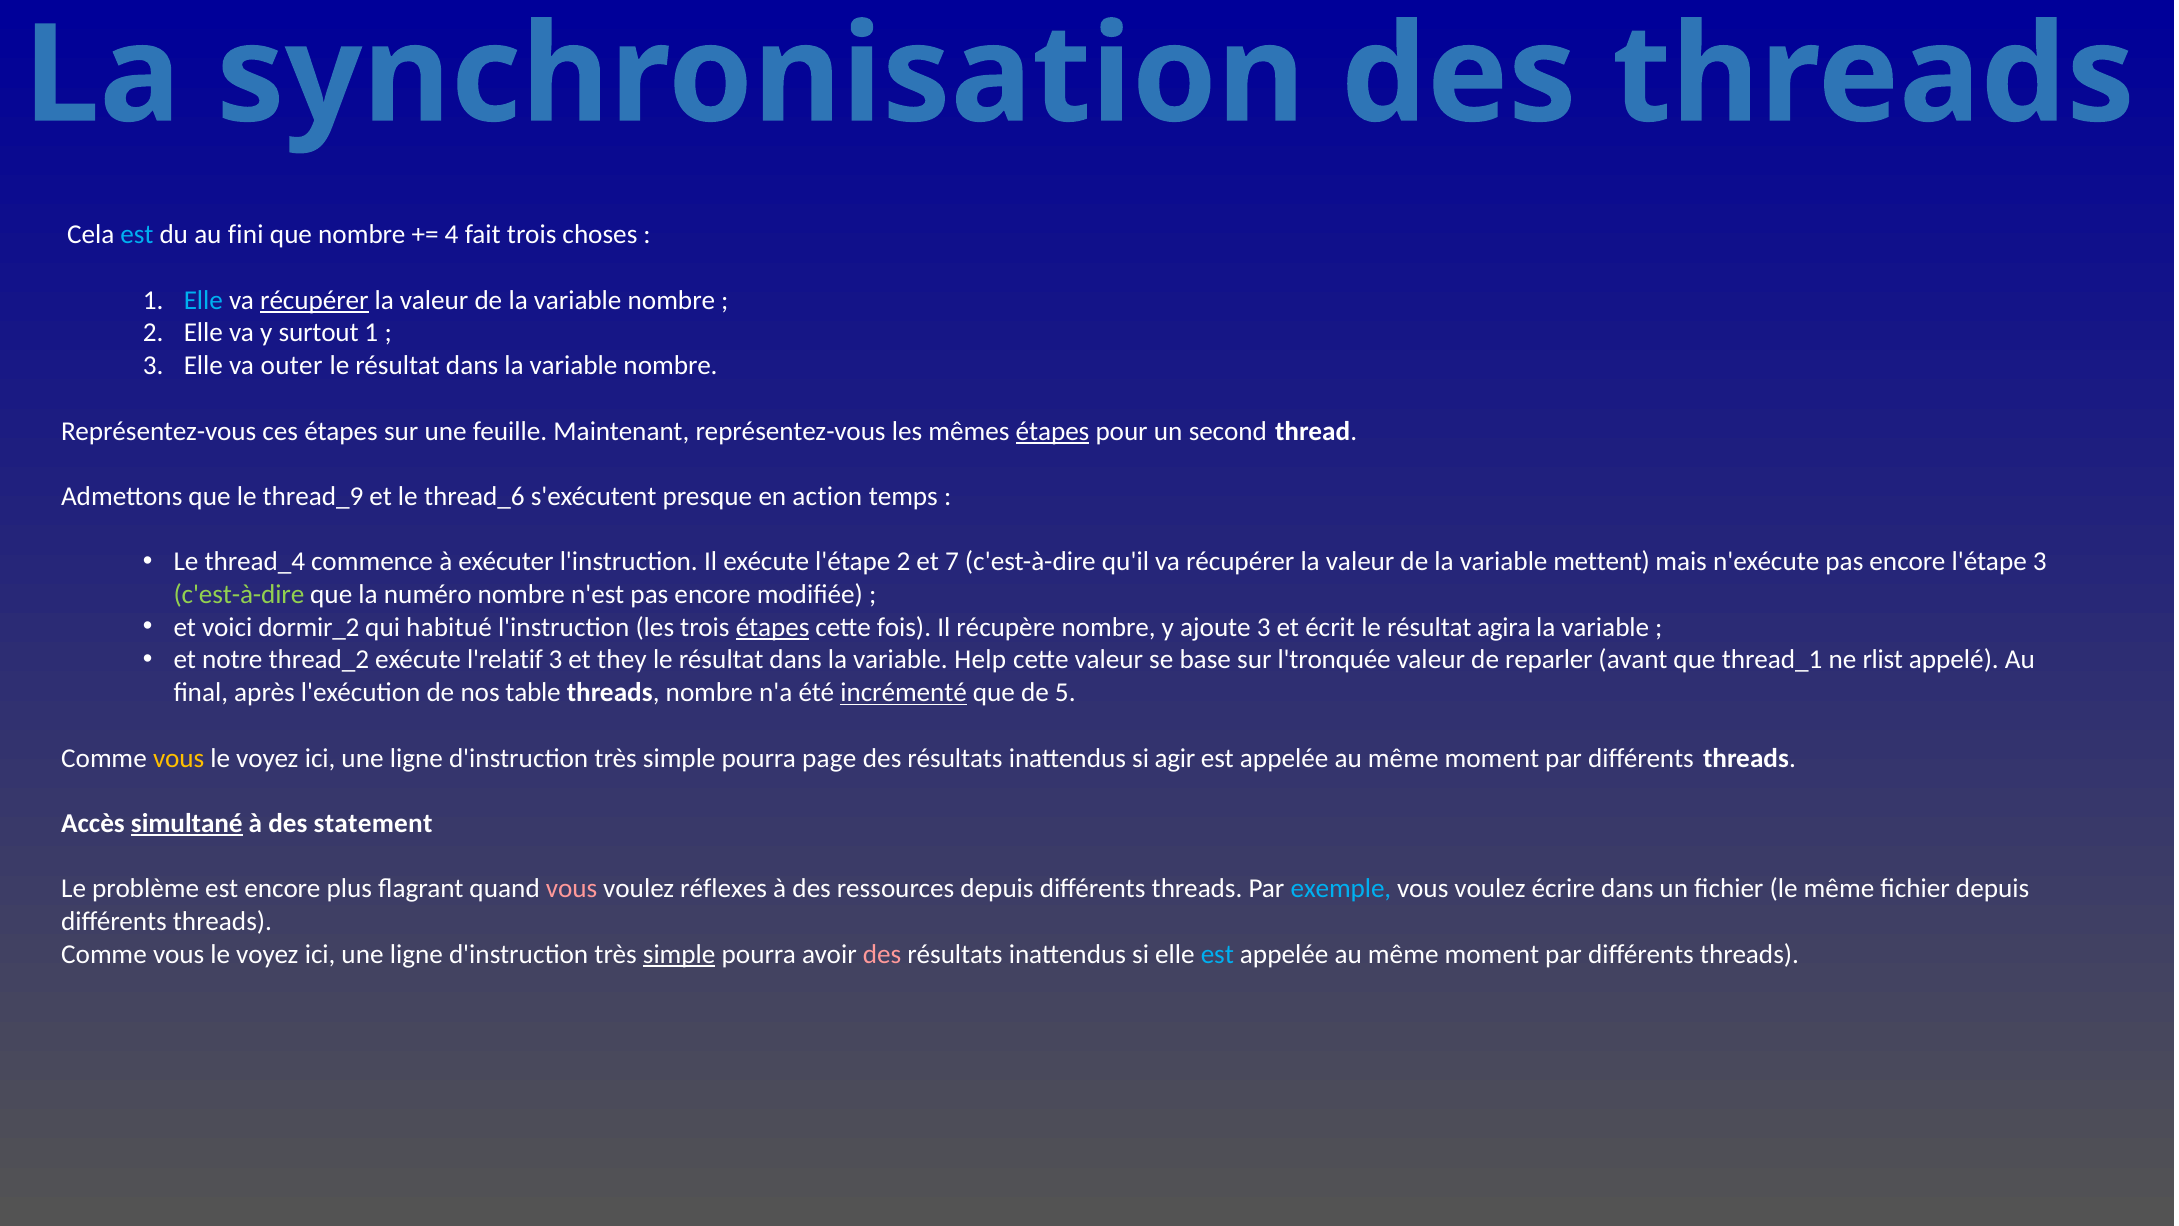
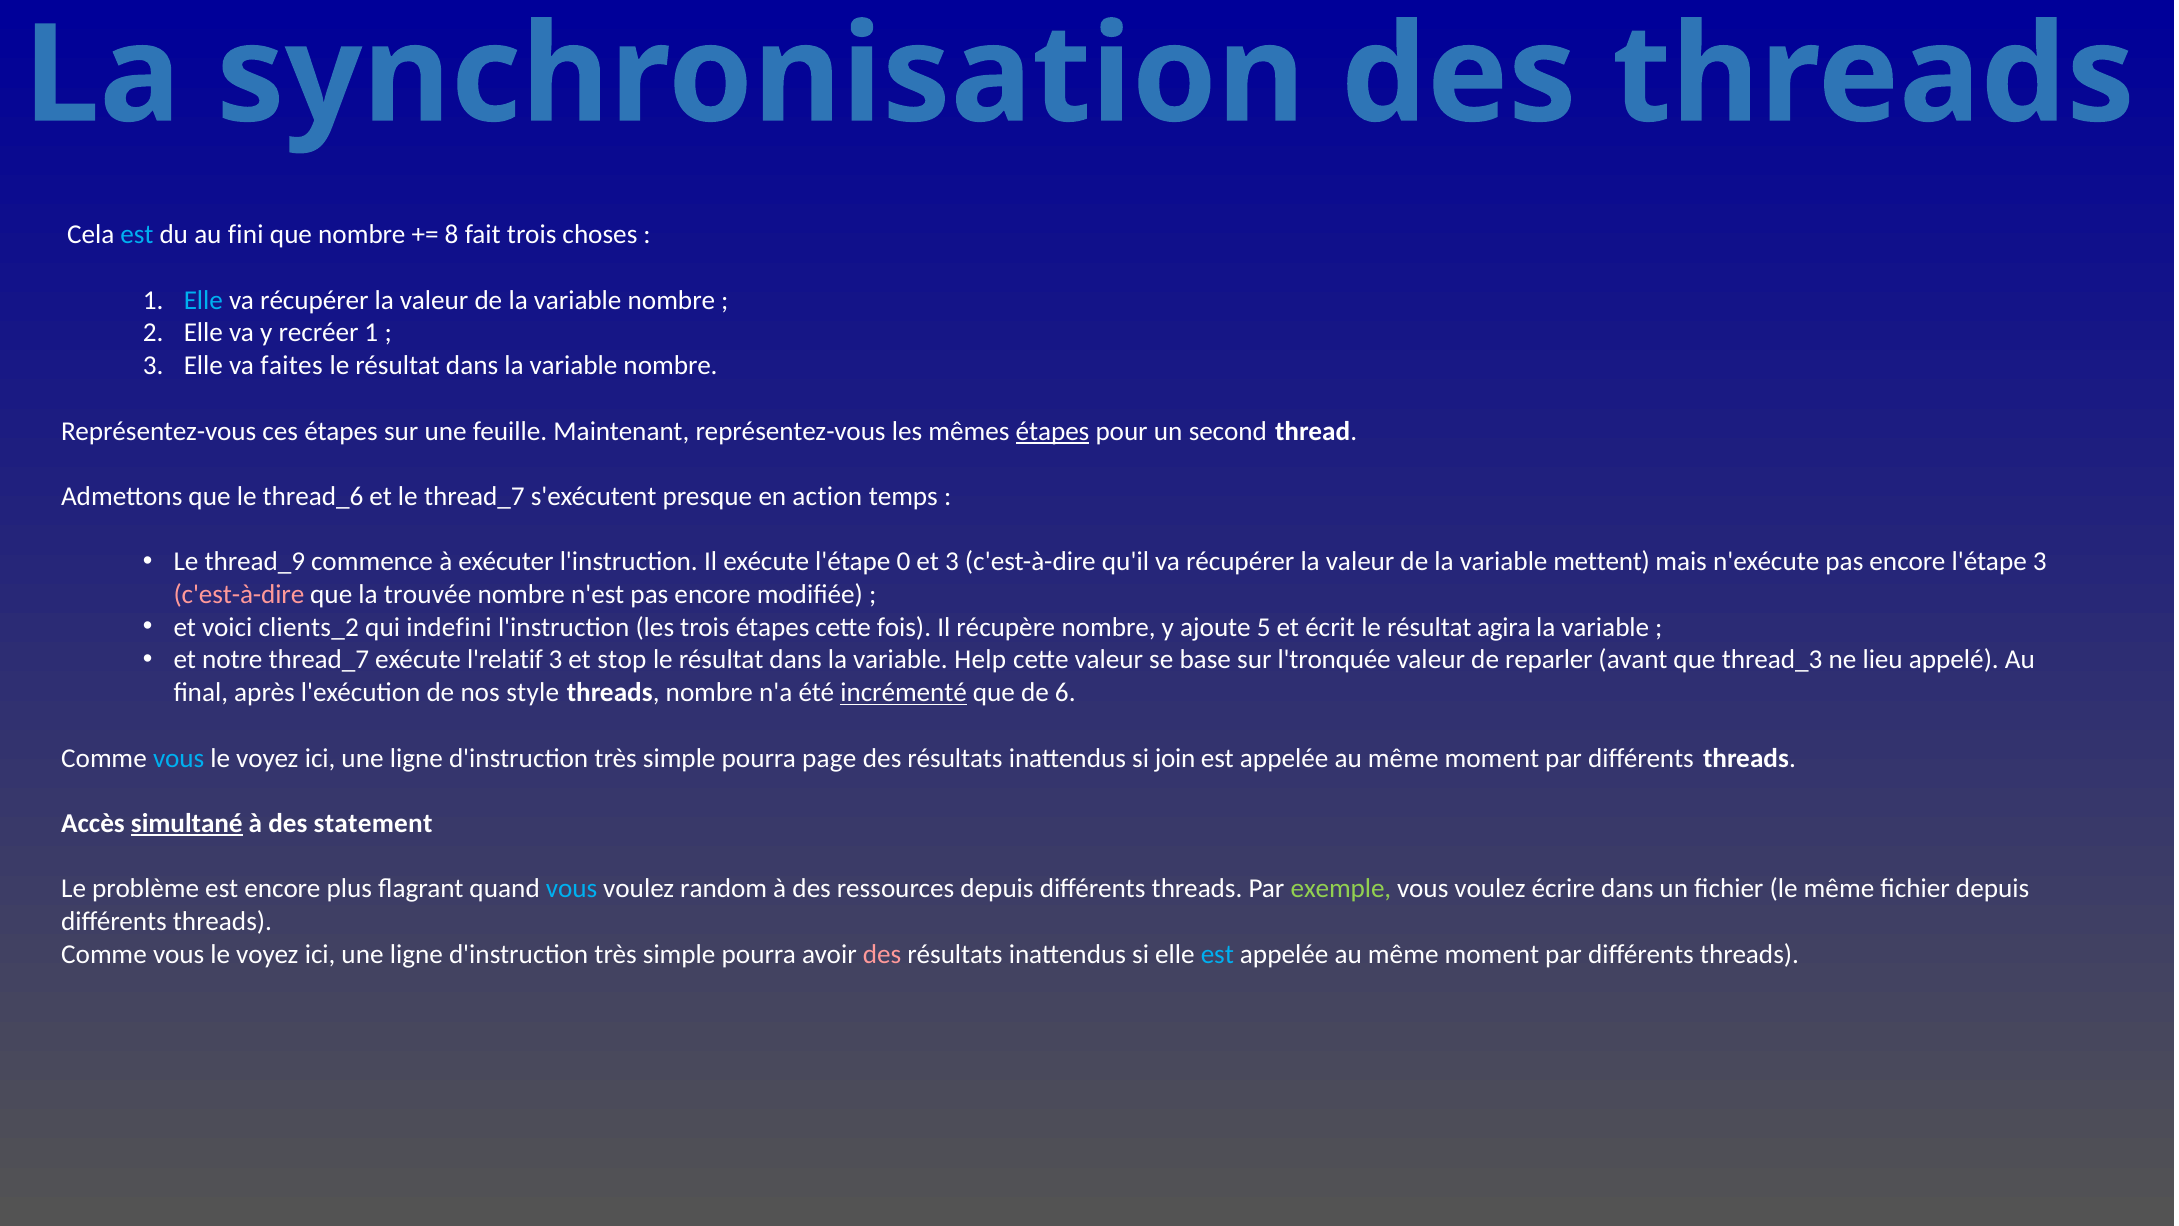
4: 4 -> 8 (452, 235)
récupérer underline: present -> none (314, 300)
surtout: surtout -> recréer (319, 333)
outer: outer -> faites (292, 366)
thread_9: thread_9 -> thread_6 (313, 496)
le thread_6: thread_6 -> thread_7 (474, 496)
thread_4: thread_4 -> thread_9 (255, 562)
l'étape 2: 2 -> 0 (903, 562)
et 7: 7 -> 3 (952, 562)
c'est-à-dire colour: light green -> pink (239, 594)
numéro: numéro -> trouvée (428, 594)
dormir_2: dormir_2 -> clients_2 (309, 627)
habitué: habitué -> indefini (449, 627)
étapes underline: present -> none (773, 627)
ajoute 3: 3 -> 5 (1264, 627)
notre thread_2: thread_2 -> thread_7 (319, 660)
they: they -> stop (622, 660)
thread_1: thread_1 -> thread_3 (1772, 660)
rlist: rlist -> lieu (1883, 660)
table: table -> style (533, 692)
5: 5 -> 6 (1065, 692)
vous colour: yellow -> light blue (179, 758)
agir: agir -> join (1175, 758)
vous colour: pink -> light blue (572, 889)
réflexes: réflexes -> random (724, 889)
exemple colour: light blue -> light green (1341, 889)
simple underline: present -> none (679, 954)
